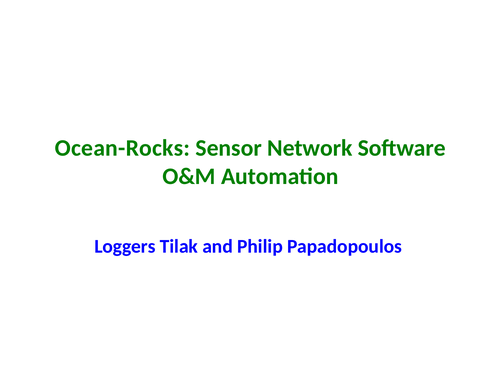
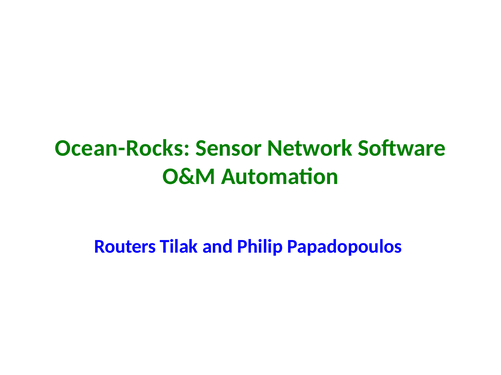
Loggers: Loggers -> Routers (125, 247)
